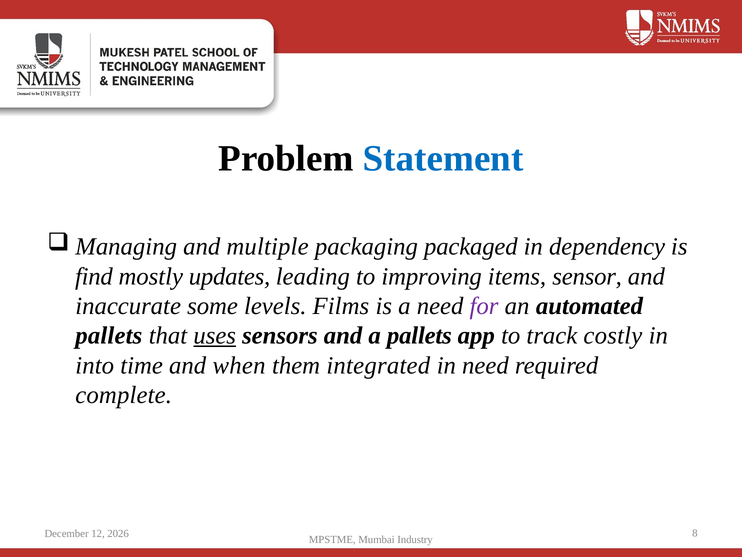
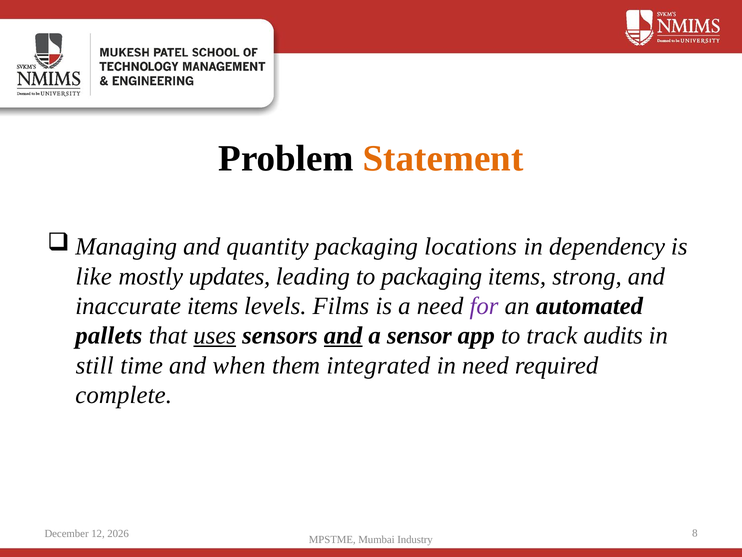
Statement colour: blue -> orange (443, 158)
multiple: multiple -> quantity (268, 246)
packaged: packaged -> locations (471, 246)
find: find -> like (94, 276)
to improving: improving -> packaging (432, 276)
sensor: sensor -> strong (587, 276)
inaccurate some: some -> items (213, 306)
and underline: none -> present (343, 336)
a pallets: pallets -> sensor (419, 336)
costly: costly -> audits (613, 336)
into: into -> still (95, 365)
